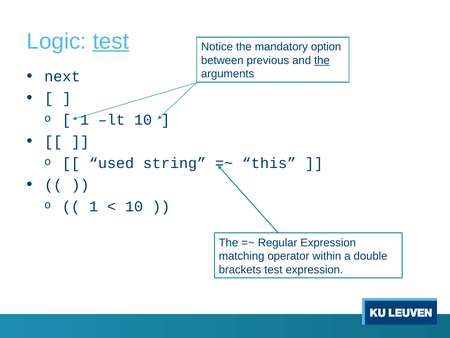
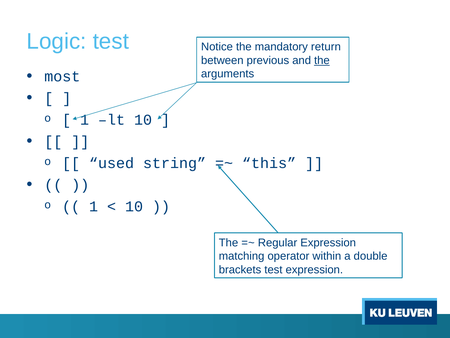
test underline: present -> none (111, 41)
option: option -> return (326, 47)
next: next -> most (62, 76)
